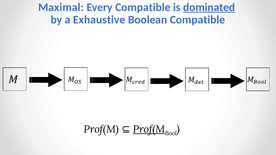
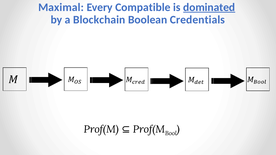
Exhaustive: Exhaustive -> Blockchain (99, 20)
Boolean Compatible: Compatible -> Credentials (197, 20)
Prof(M underline: present -> none (149, 129)
